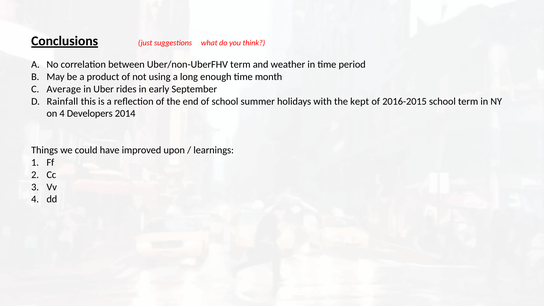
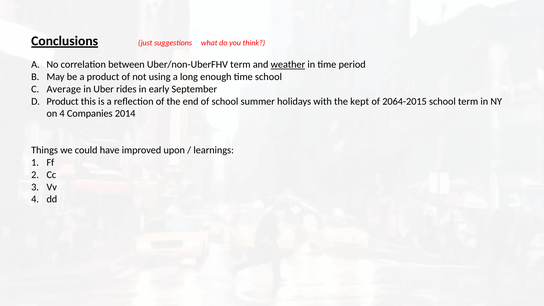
weather underline: none -> present (288, 65)
time month: month -> school (268, 77)
Rainfall: Rainfall -> Product (63, 101)
2016-2015: 2016-2015 -> 2064-2015 (405, 101)
Developers: Developers -> Companies (90, 114)
